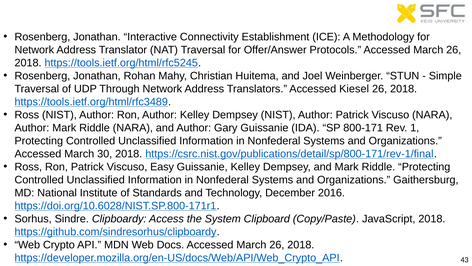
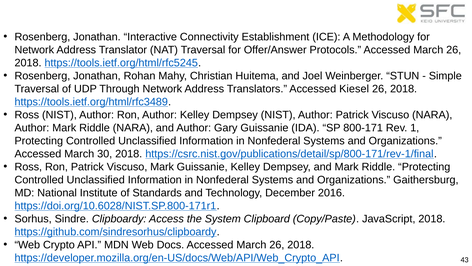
Viscuso Easy: Easy -> Mark (162, 166)
